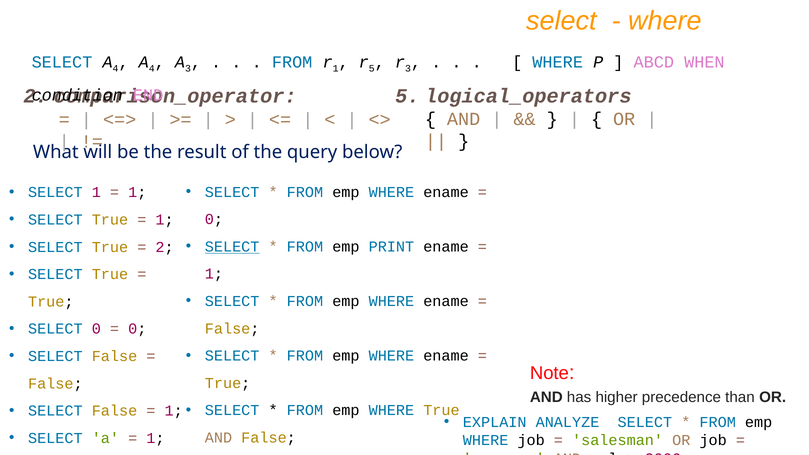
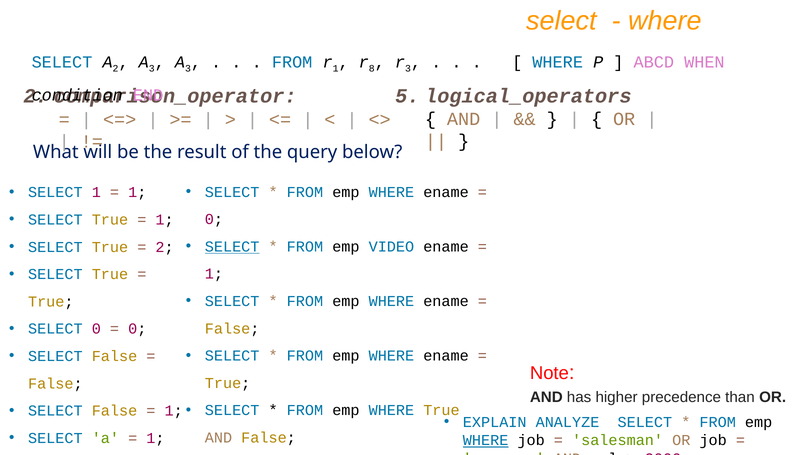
SELECT A 4: 4 -> 2 (116, 69)
4: 4 -> 3 (152, 69)
5: 5 -> 8 (372, 69)
PRINT: PRINT -> VIDEO (391, 247)
WHERE underline: none -> present (486, 441)
